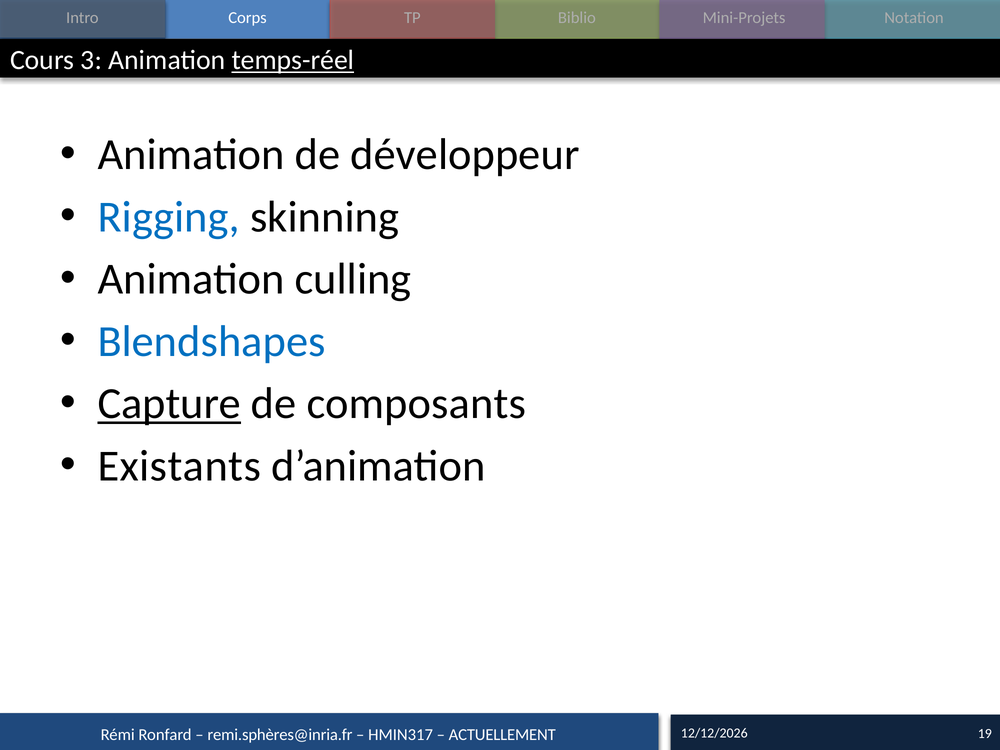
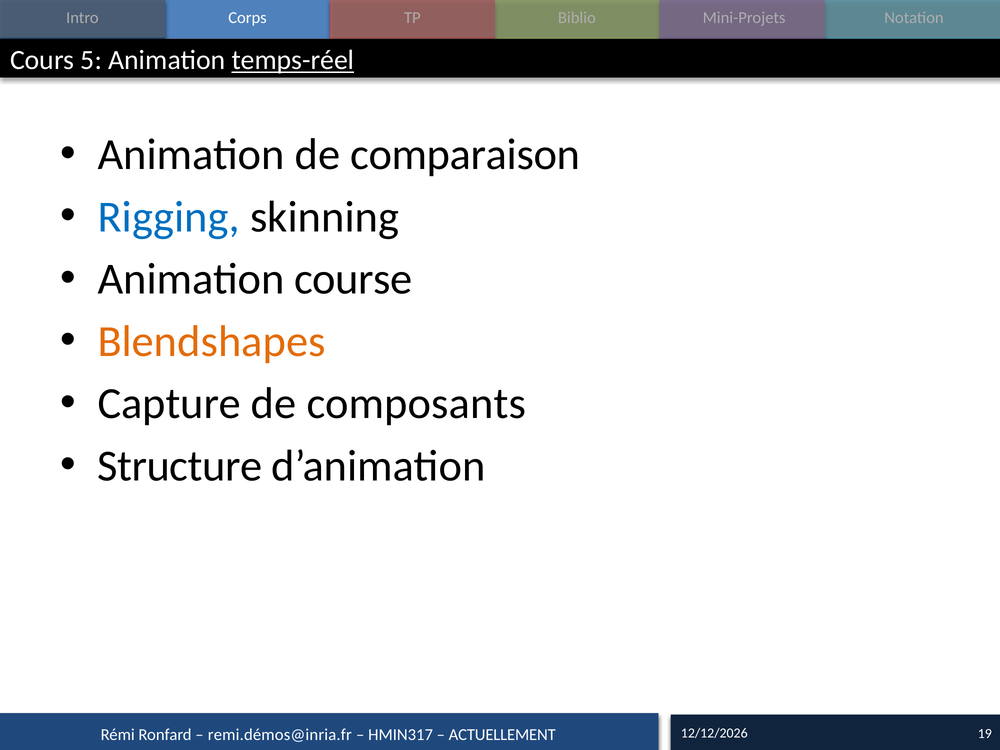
3: 3 -> 5 (91, 60)
développeur: développeur -> comparaison (465, 155)
culling: culling -> course (353, 279)
Blendshapes colour: blue -> orange (212, 341)
Capture underline: present -> none (169, 404)
Existants: Existants -> Structure (180, 466)
remi.sphères@inria.fr: remi.sphères@inria.fr -> remi.démos@inria.fr (280, 735)
